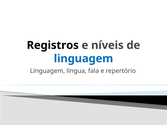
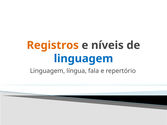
Registros colour: black -> orange (53, 45)
